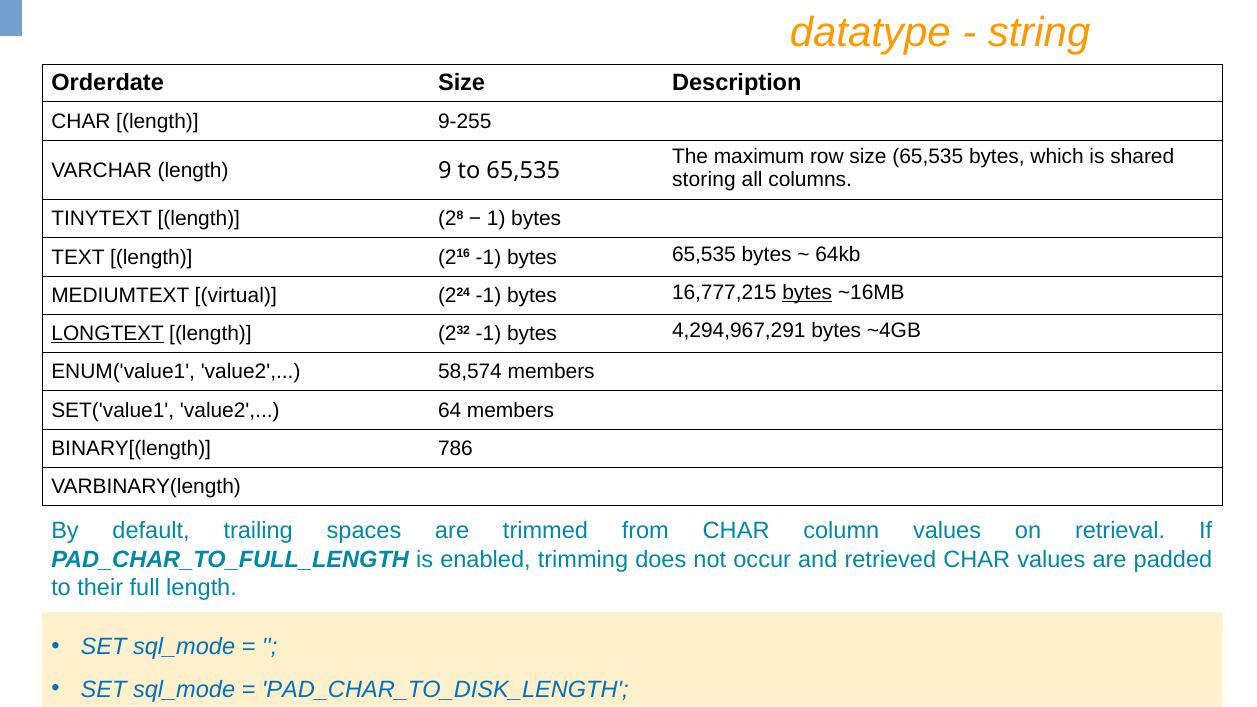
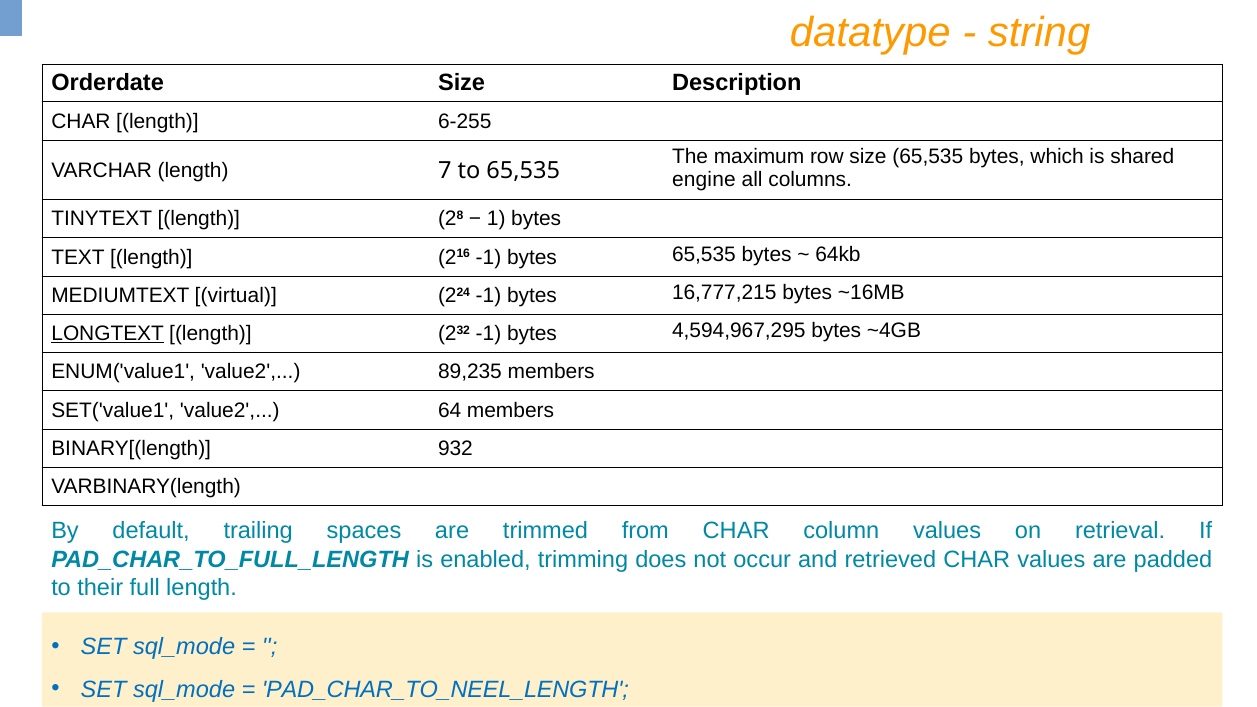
9-255: 9-255 -> 6-255 (465, 121)
9: 9 -> 7 (445, 171)
storing: storing -> engine (704, 180)
bytes underline: present -> none (807, 293)
4,294,967,291: 4,294,967,291 -> 4,594,967,295 (739, 331)
58,574: 58,574 -> 89,235 (470, 372)
786: 786 -> 932 (455, 448)
PAD_CHAR_TO_DISK_LENGTH: PAD_CHAR_TO_DISK_LENGTH -> PAD_CHAR_TO_NEEL_LENGTH (445, 690)
